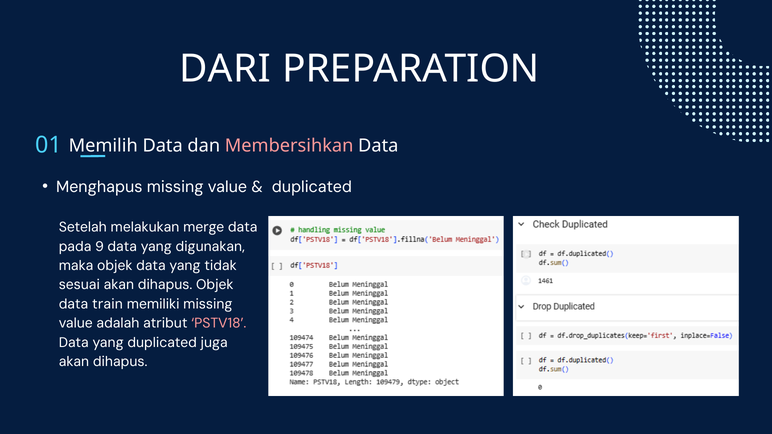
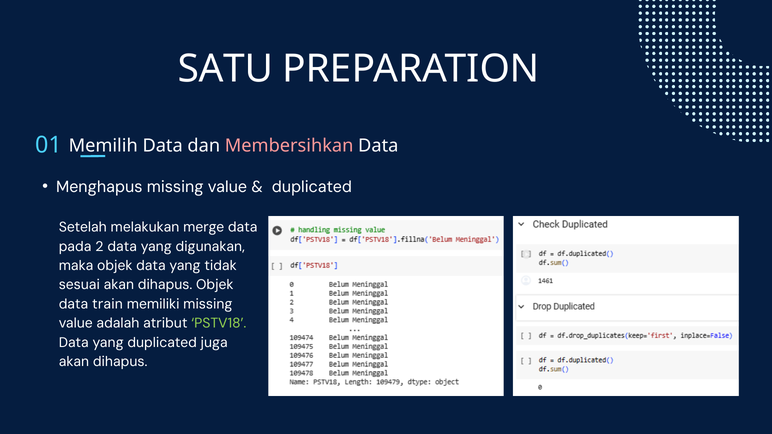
DARI: DARI -> SATU (225, 69)
9: 9 -> 2 (99, 247)
PSTV18 colour: pink -> light green (219, 323)
